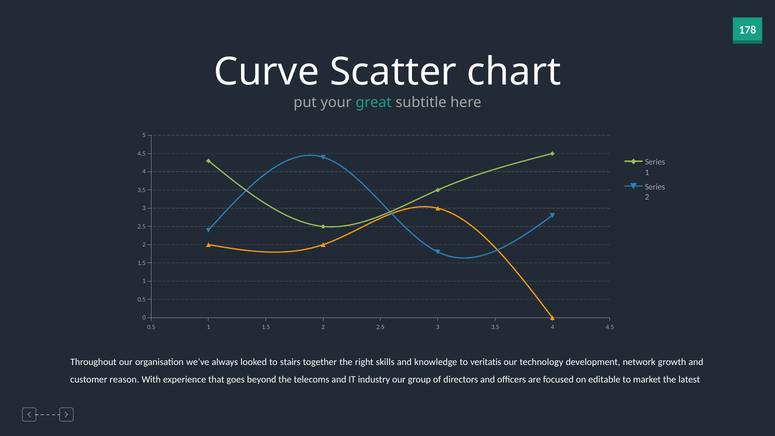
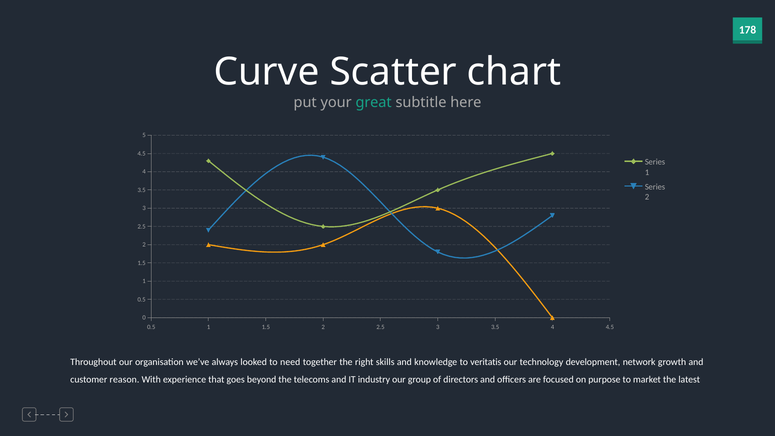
stairs: stairs -> need (290, 362)
editable: editable -> purpose (604, 379)
